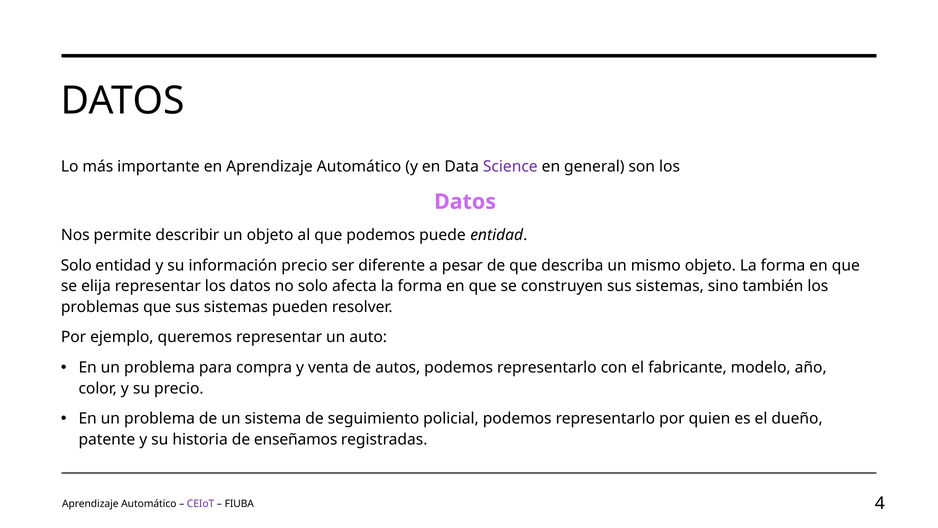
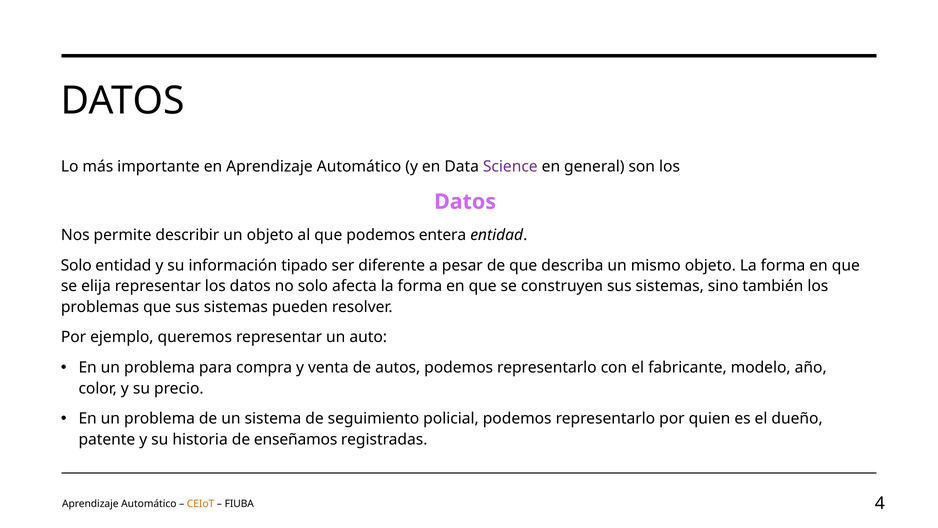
puede: puede -> entera (443, 235)
información precio: precio -> tipado (304, 265)
CEIoT colour: purple -> orange (201, 504)
